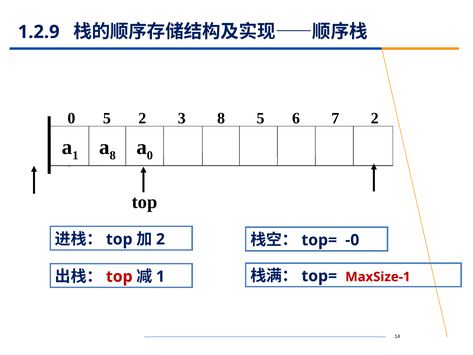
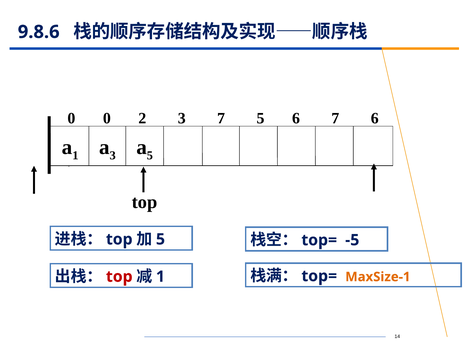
1.2.9: 1.2.9 -> 9.8.6 (39, 32)
0 5: 5 -> 0 (107, 118)
3 8: 8 -> 7 (221, 118)
7 2: 2 -> 6 (375, 118)
8: 8 -> 3 (113, 155)
0: 0 -> 5 (150, 155)
2: 2 -> 5 (160, 239)
-0: -0 -> -5 (352, 240)
MaxSize-1 colour: red -> orange (378, 277)
